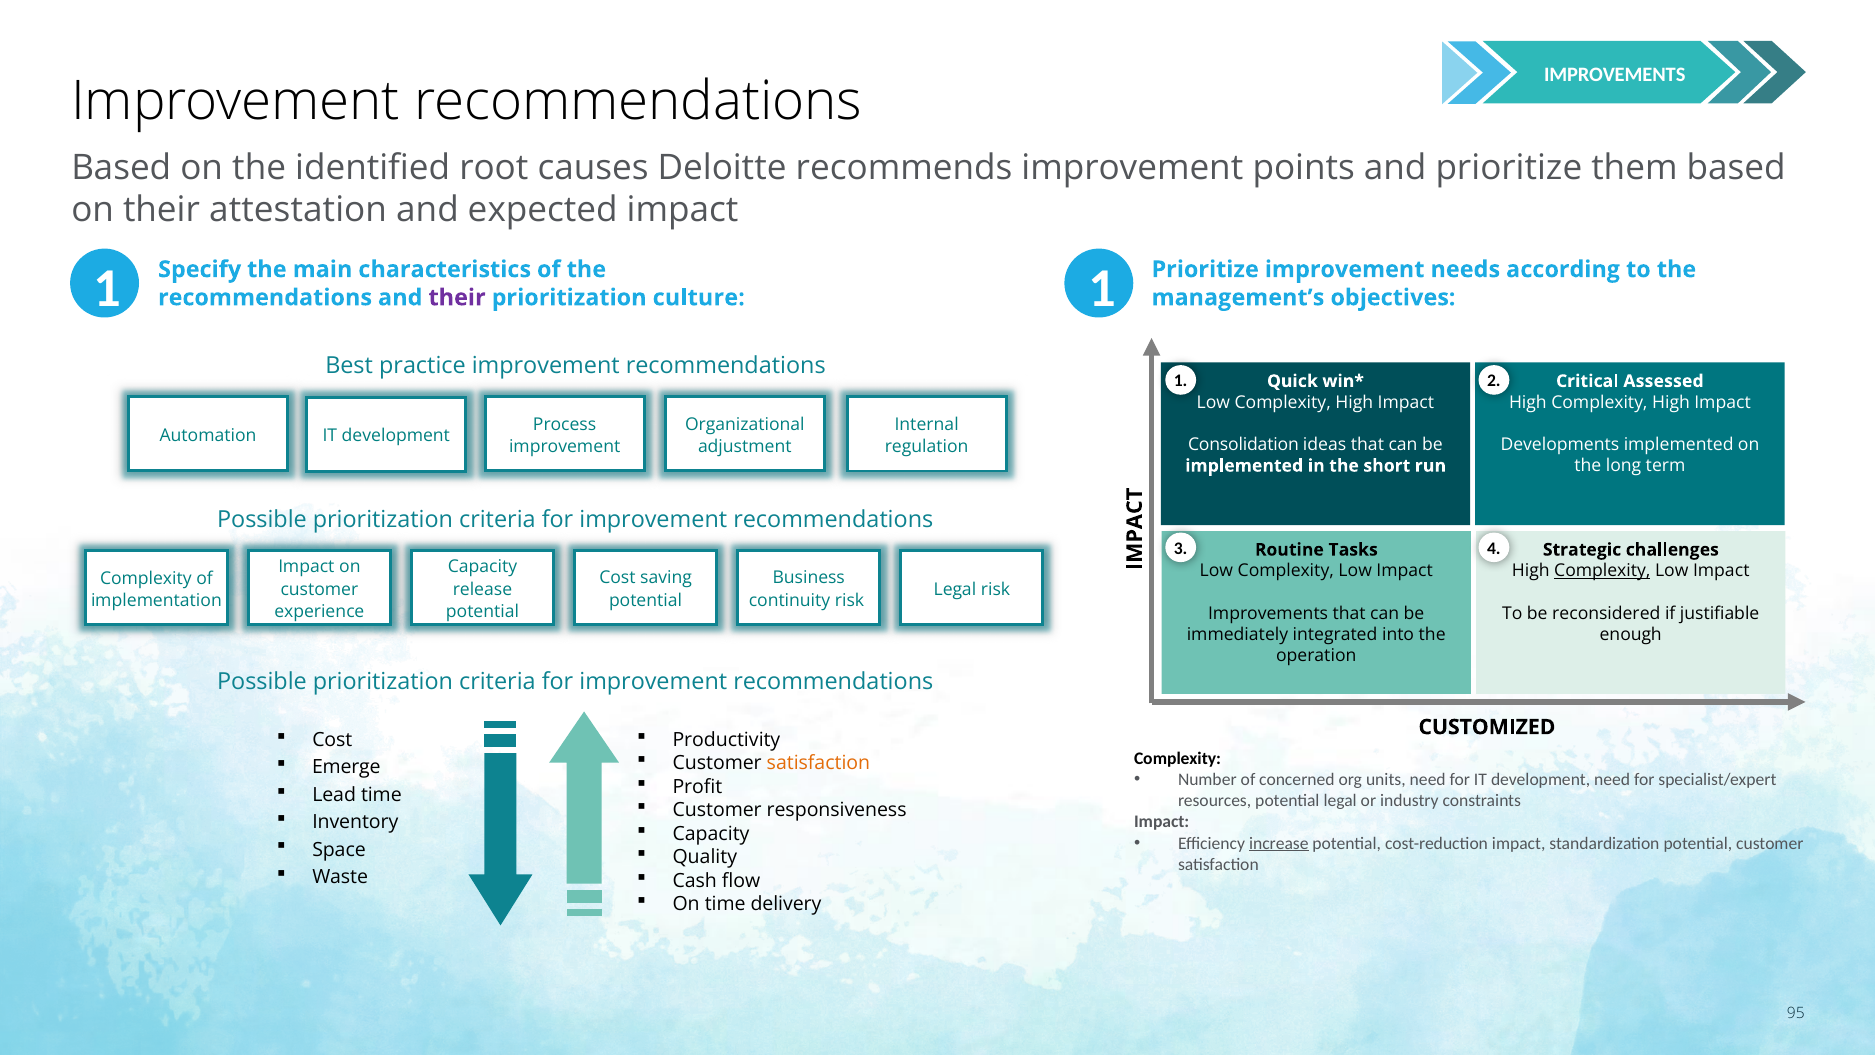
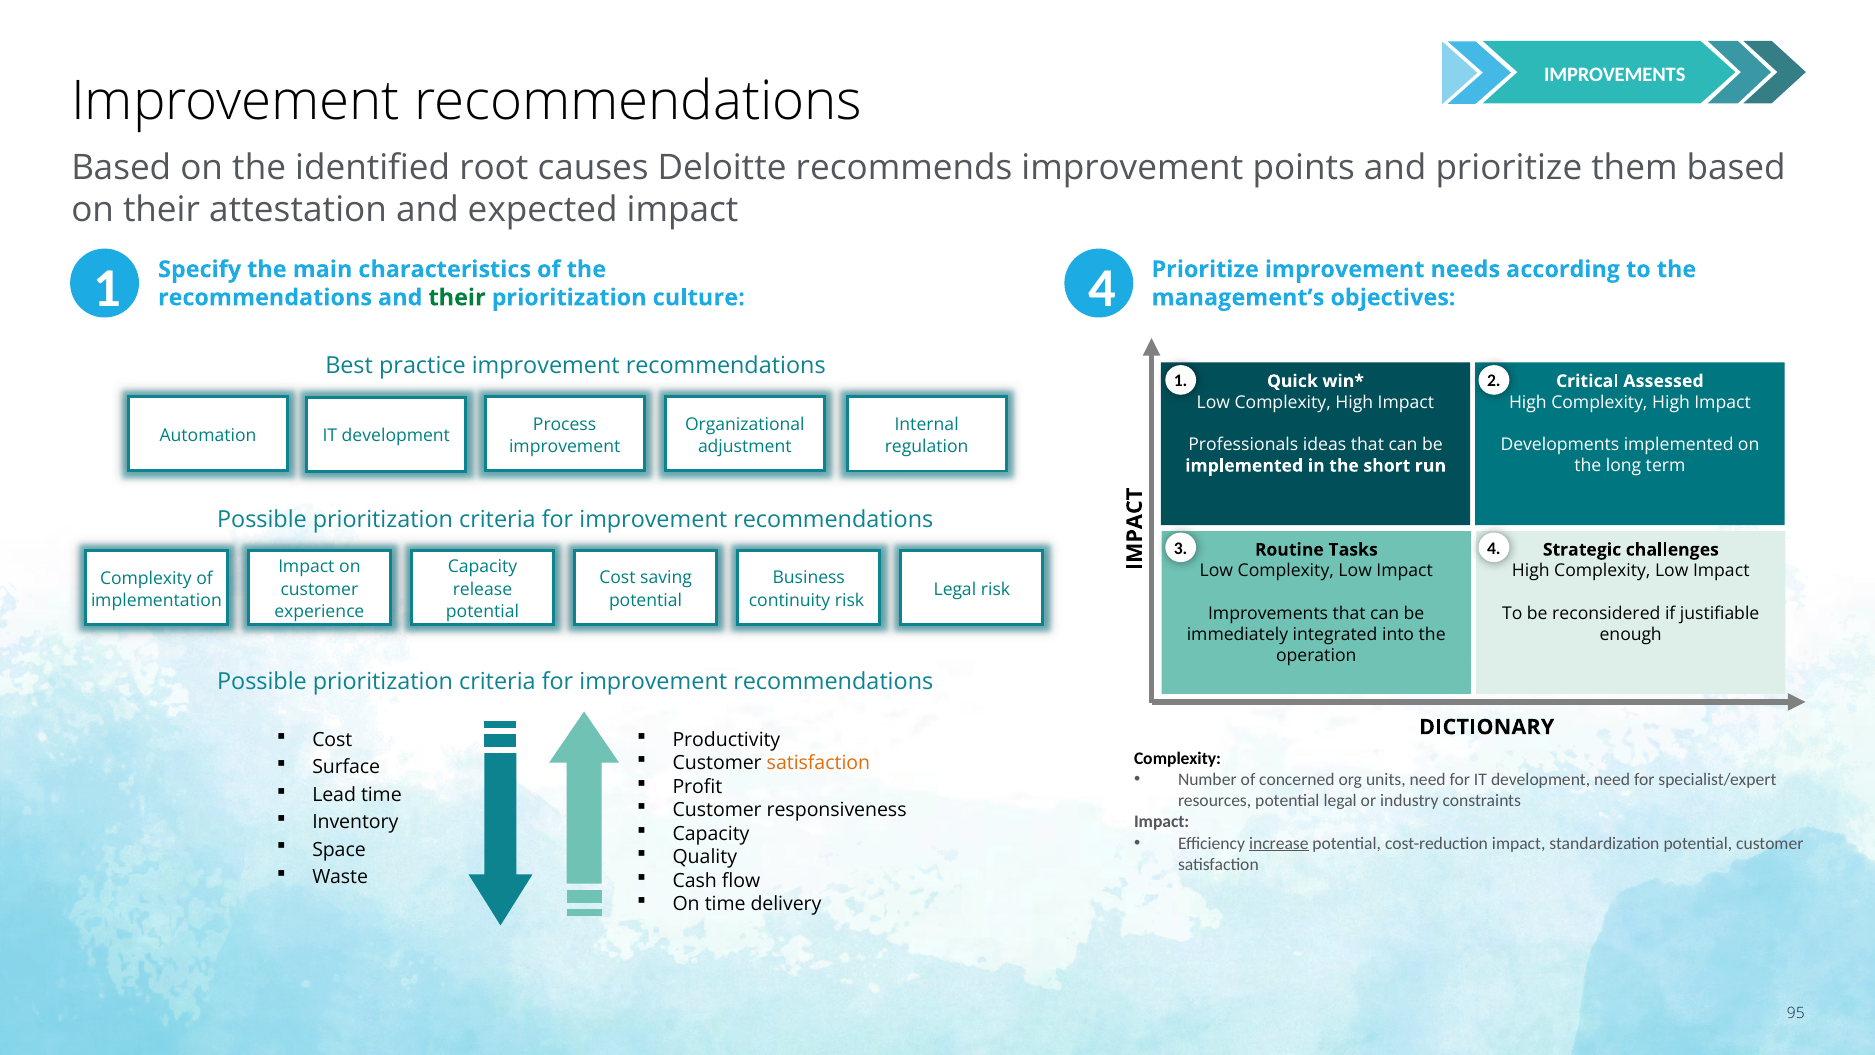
1 1: 1 -> 4 (1102, 289)
their colour: purple -> green (457, 297)
Consolidation: Consolidation -> Professionals (1243, 445)
Complexity underline: present -> none (1602, 571)
CUSTOMIZED: CUSTOMIZED -> DICTIONARY (1487, 727)
Emerge: Emerge -> Surface (346, 767)
